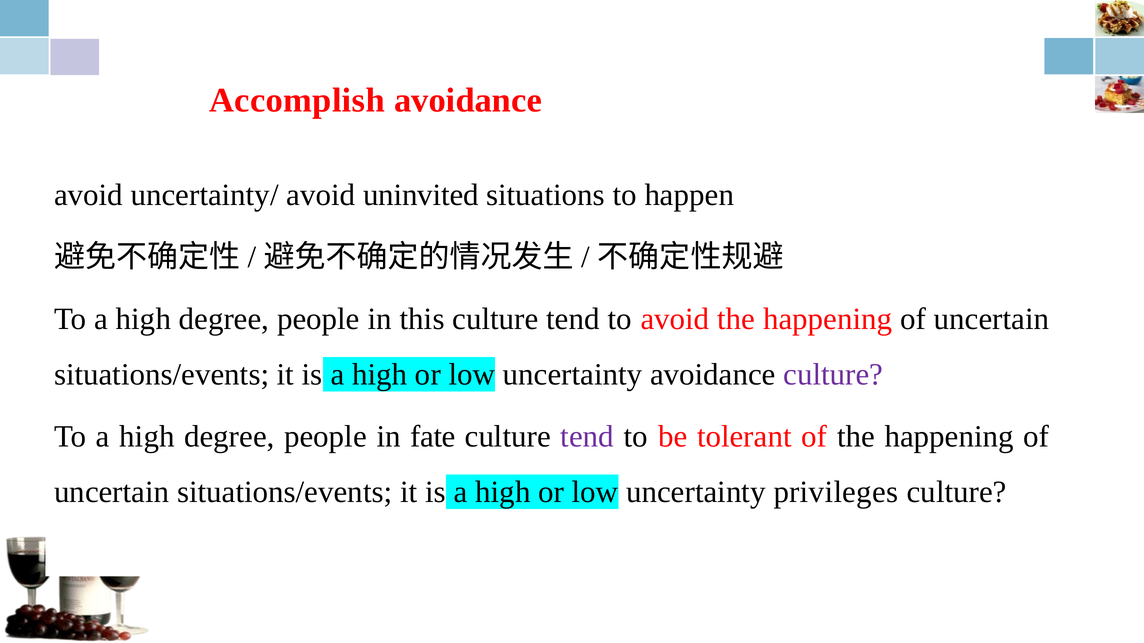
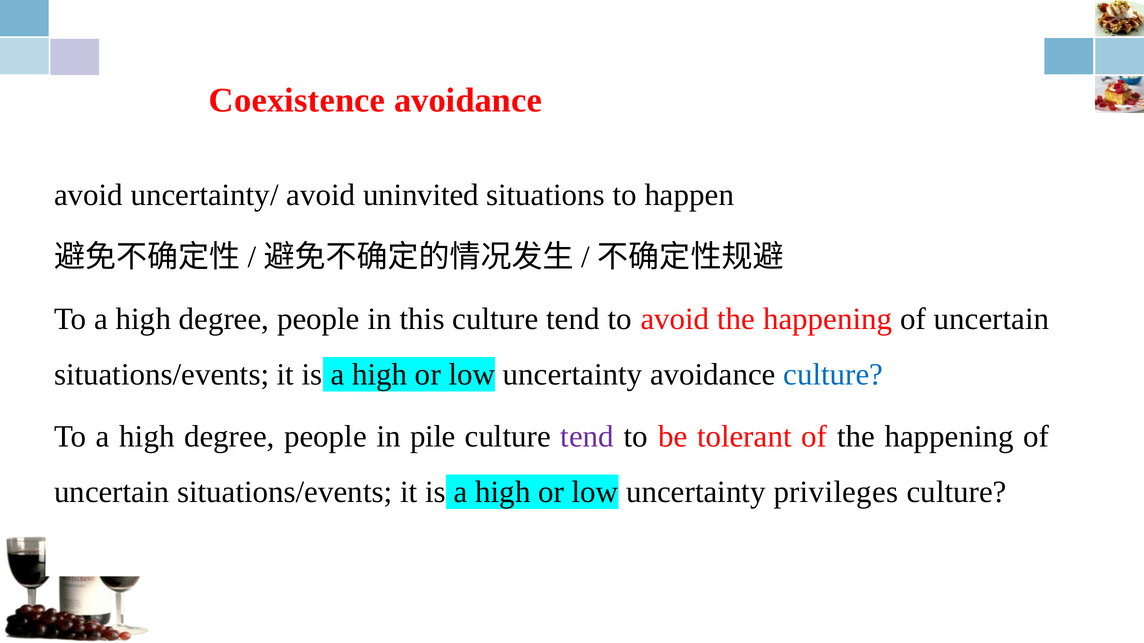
Accomplish: Accomplish -> Coexistence (297, 101)
culture colour: purple -> blue (833, 375)
fate: fate -> pile (433, 437)
